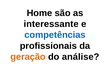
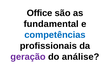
Home: Home -> Office (39, 13)
interessante: interessante -> fundamental (51, 24)
geração colour: orange -> purple (28, 57)
